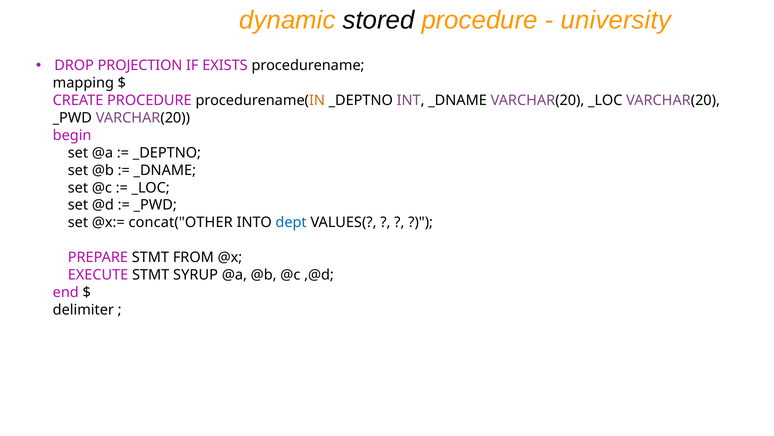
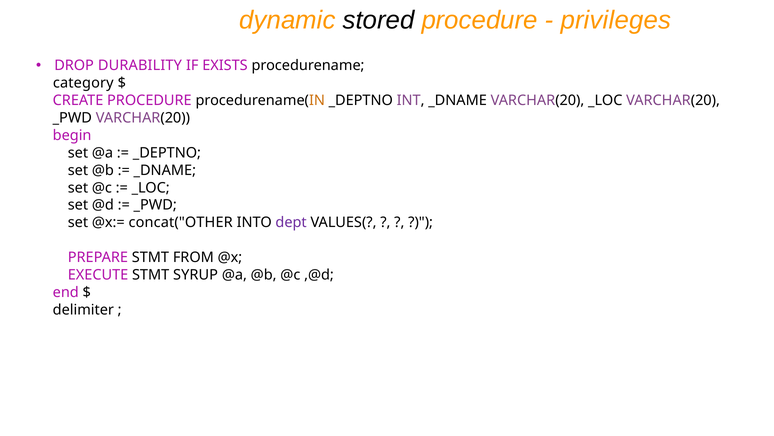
university: university -> privileges (616, 20)
PROJECTION: PROJECTION -> DURABILITY (140, 66)
mapping: mapping -> category (83, 83)
dept colour: blue -> purple (291, 222)
